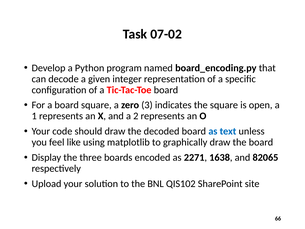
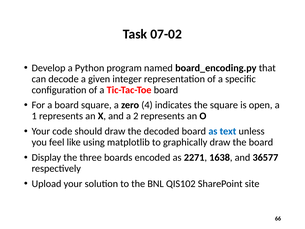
3: 3 -> 4 (147, 105)
82065: 82065 -> 36577 (265, 157)
